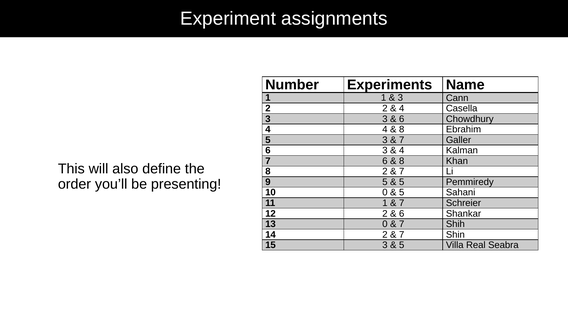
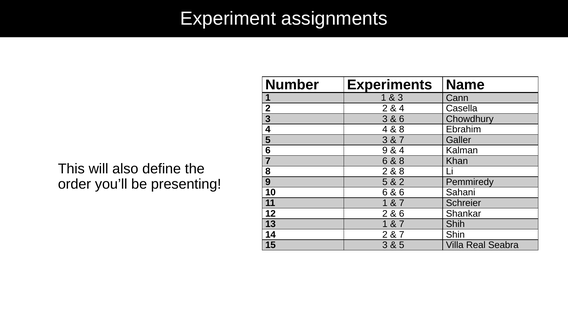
6 3: 3 -> 9 (385, 151)
7: 7 -> 8 (402, 172)
5: 5 -> 2 (402, 182)
10 0: 0 -> 6 (385, 193)
5: 5 -> 6 (402, 193)
13 0: 0 -> 1 (385, 224)
